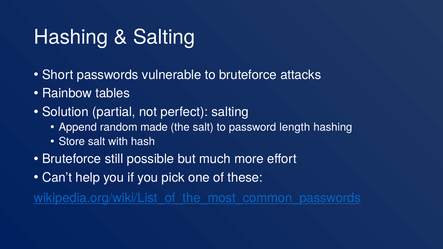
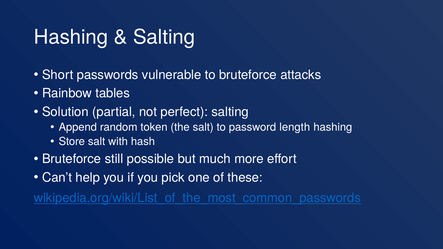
made: made -> token (154, 127)
